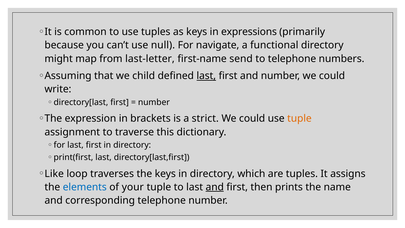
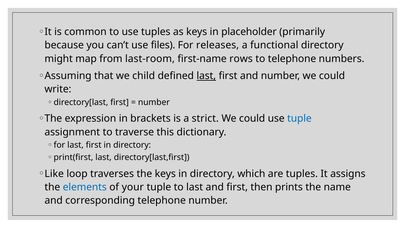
expressions: expressions -> placeholder (249, 32)
null: null -> files (163, 45)
navigate: navigate -> releases (218, 45)
last-letter: last-letter -> last-room (150, 59)
send: send -> rows (241, 59)
tuple colour: orange -> blue (299, 119)
and underline: present -> none (215, 187)
